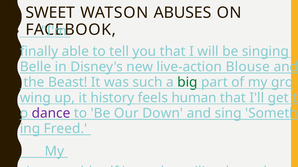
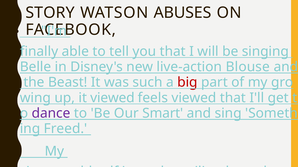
SWEET: SWEET -> STORY (50, 13)
big colour: green -> red (187, 83)
it history: history -> viewed (112, 98)
feels human: human -> viewed (194, 98)
Down: Down -> Smart (163, 114)
